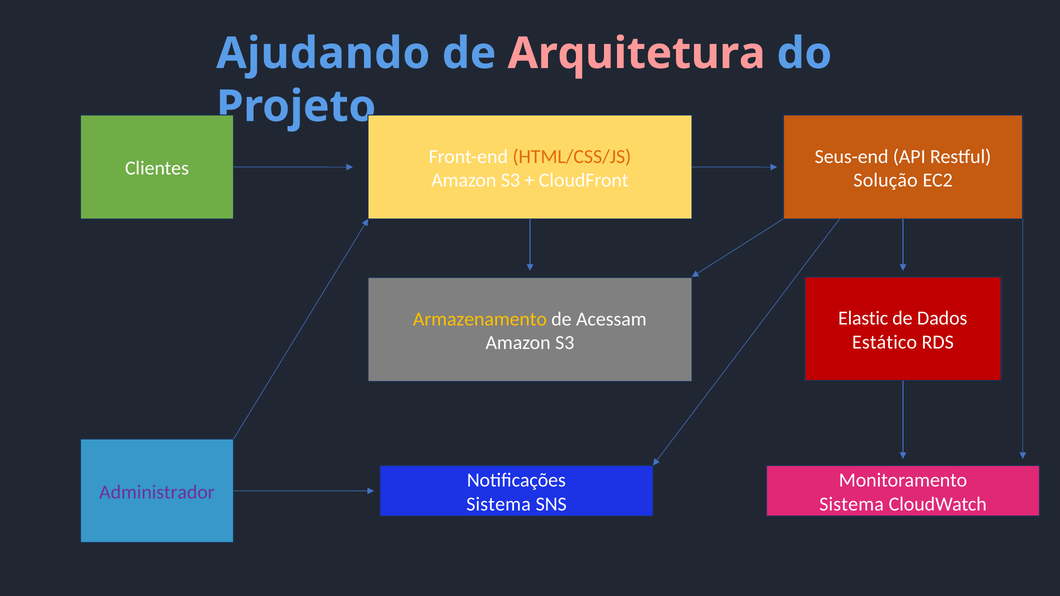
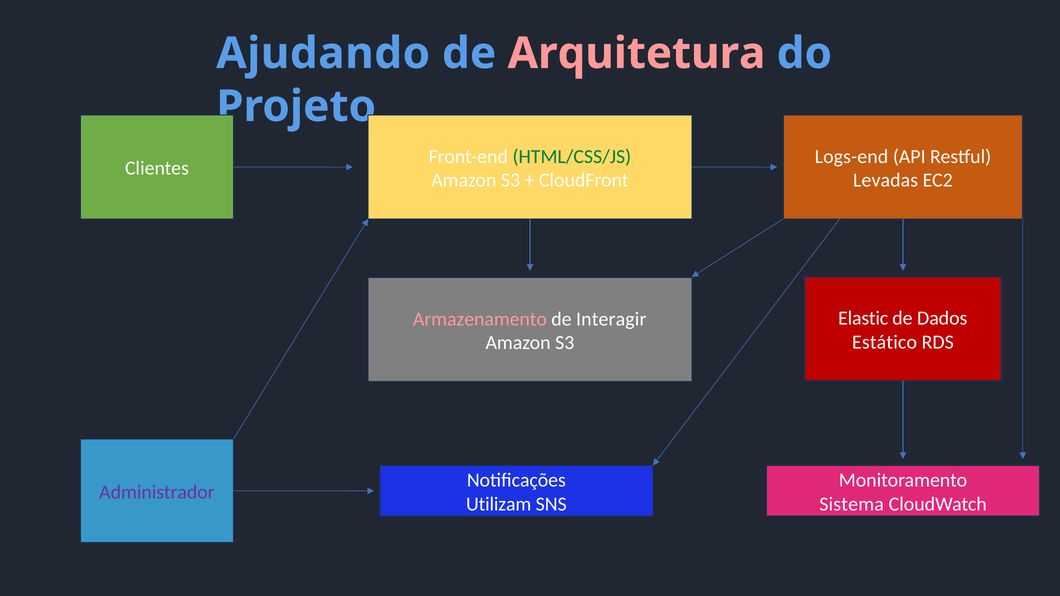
HTML/CSS/JS colour: orange -> green (572, 157)
Seus-end: Seus-end -> Logs-end (851, 157)
Solução: Solução -> Levadas (886, 180)
Armazenamento colour: yellow -> pink (480, 319)
Acessam: Acessam -> Interagir (611, 319)
Sistema: Sistema -> Utilizam (499, 504)
